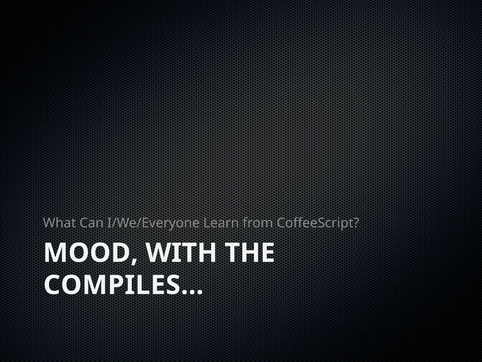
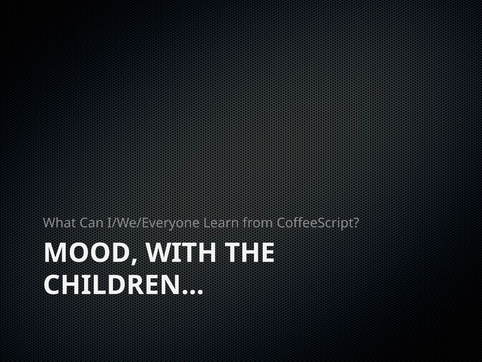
COMPILES…: COMPILES… -> CHILDREN… (124, 285)
